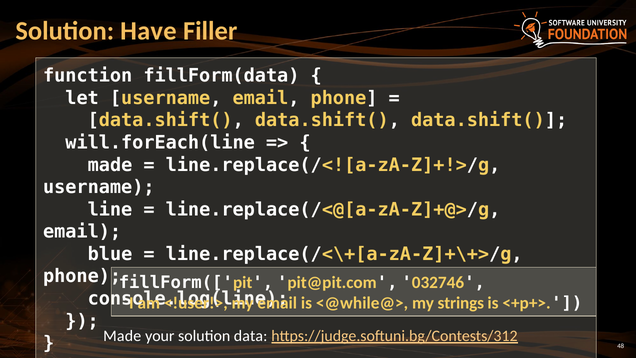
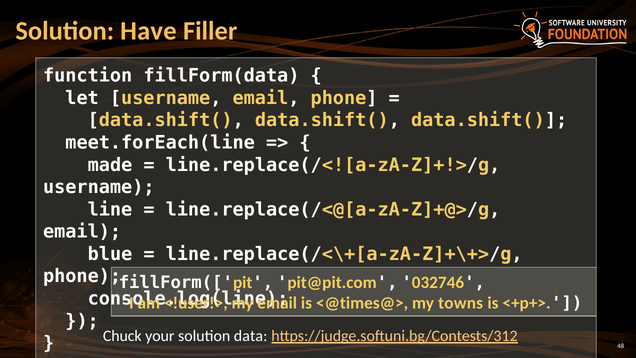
will.forEach(line: will.forEach(line -> meet.forEach(line (160, 143)
<@while@>: <@while@> -> <@times@> (362, 303)
strings: strings -> towns (461, 303)
Made: Made -> Chuck (122, 336)
